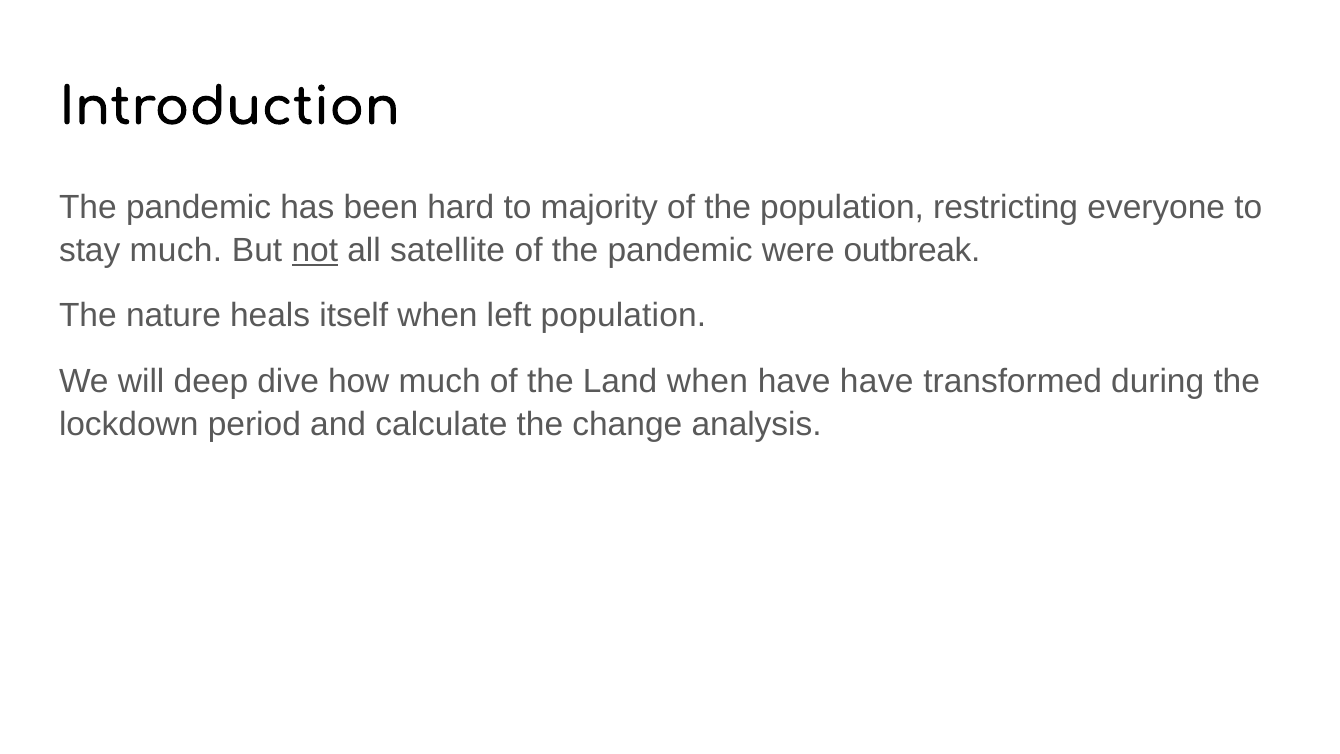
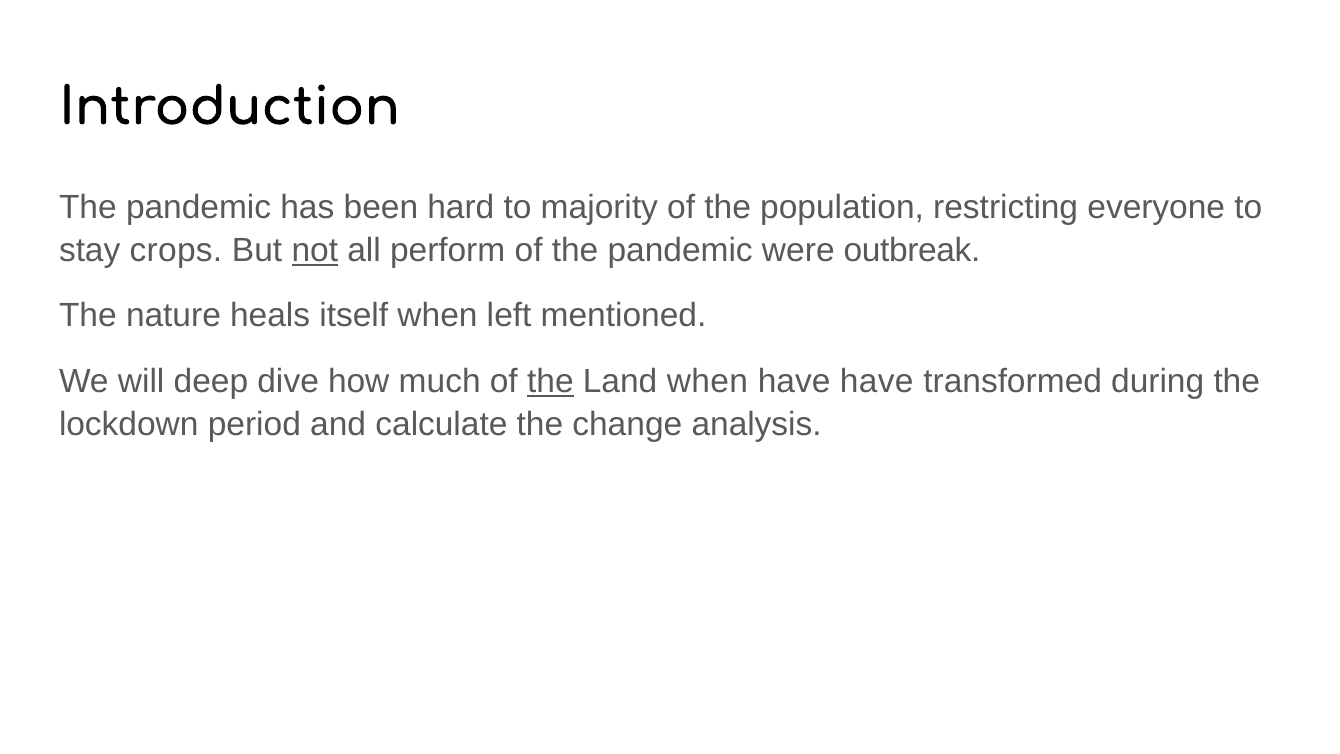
stay much: much -> crops (176, 250)
satellite: satellite -> perform (448, 250)
left population: population -> mentioned (623, 316)
the underline: none -> present (550, 381)
